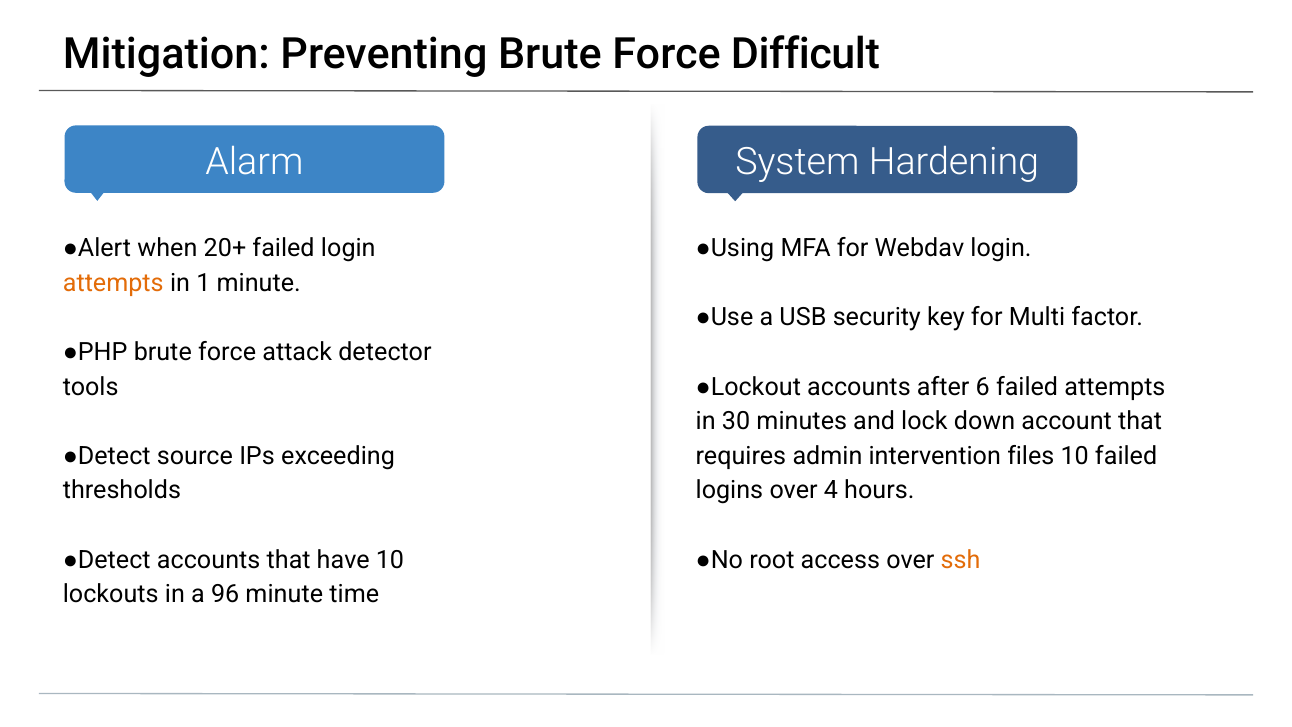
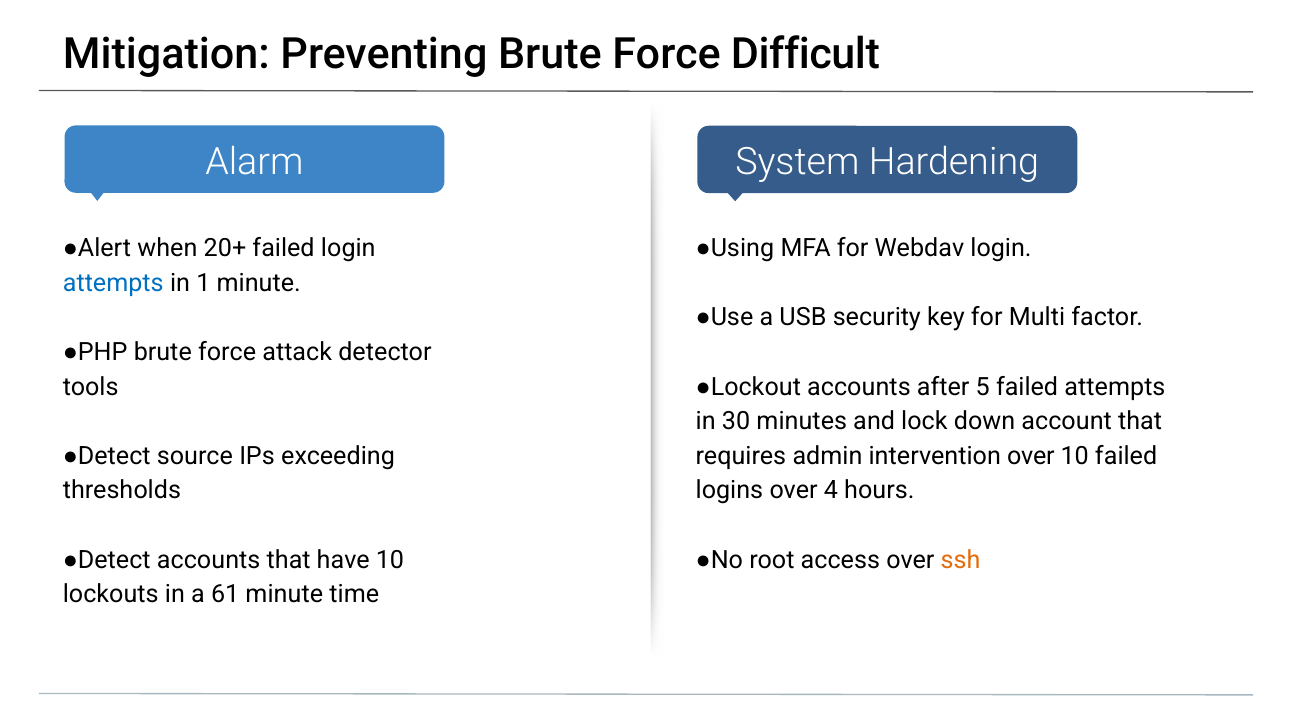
attempts colour: orange -> blue (113, 283)
6: 6 -> 5 (983, 387)
intervention files: files -> over (1031, 456)
96: 96 -> 61 (225, 594)
